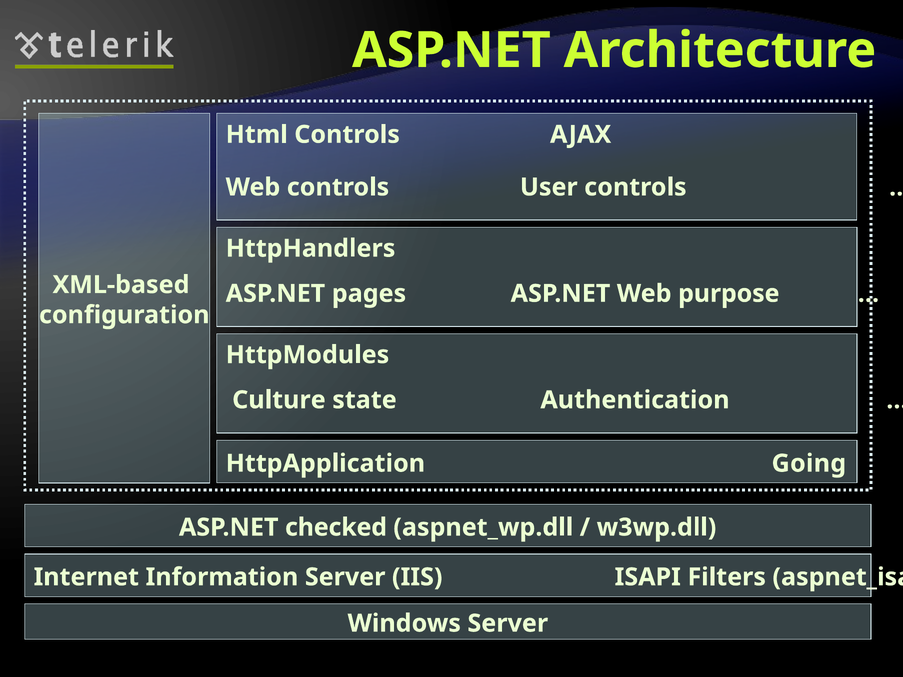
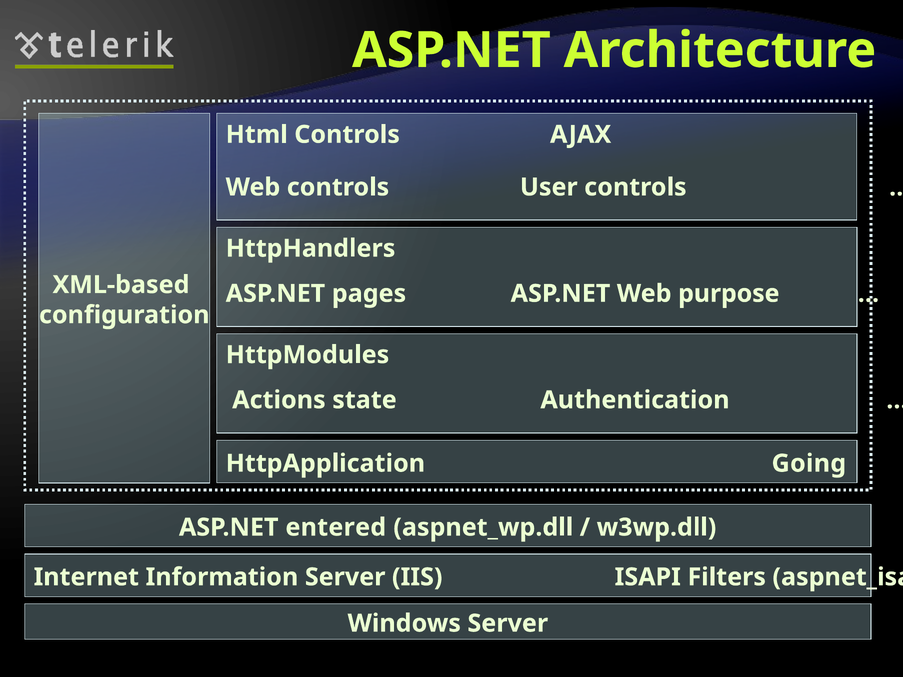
Culture: Culture -> Actions (279, 400)
checked: checked -> entered (336, 528)
